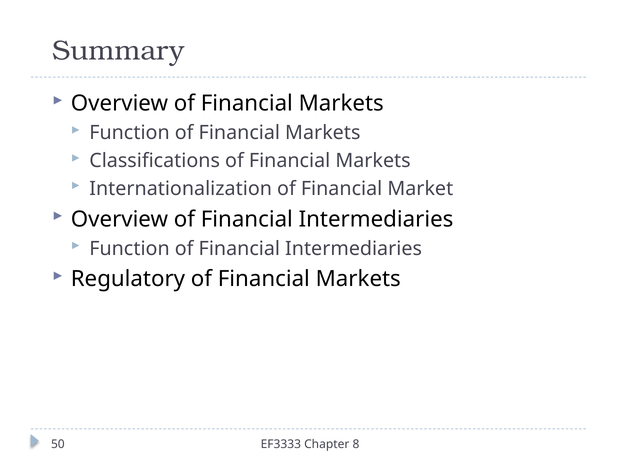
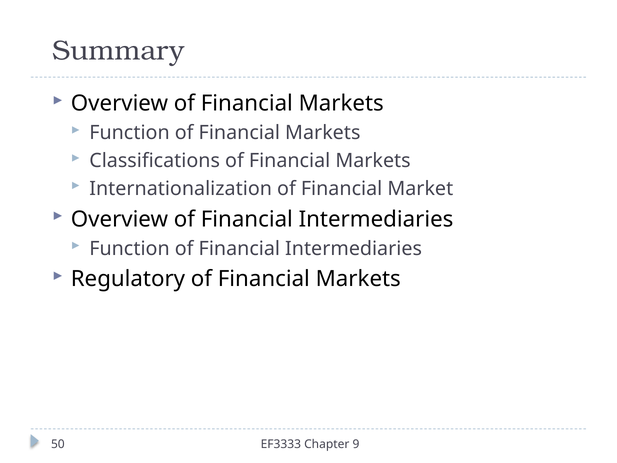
8: 8 -> 9 (356, 444)
